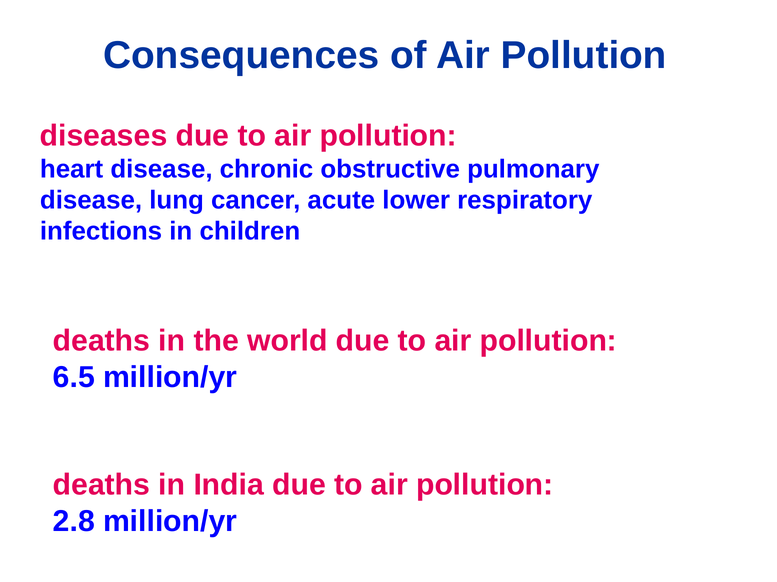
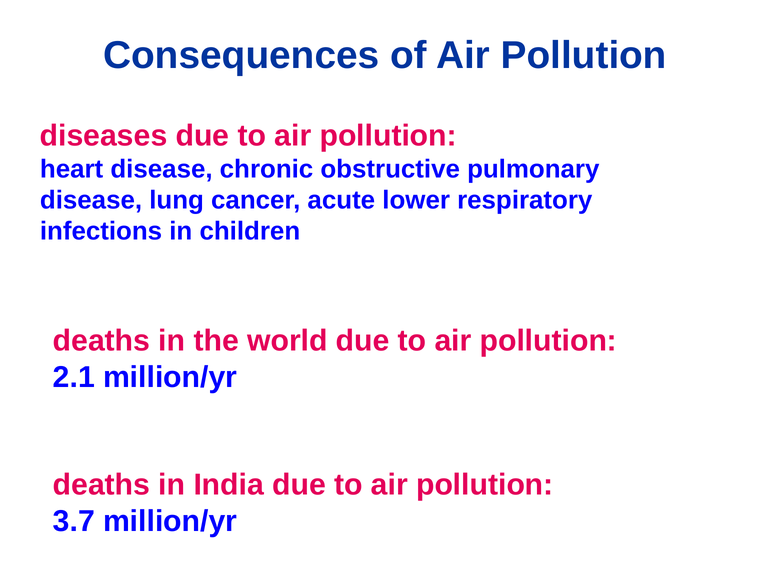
6.5: 6.5 -> 2.1 (74, 378)
2.8: 2.8 -> 3.7 (74, 522)
